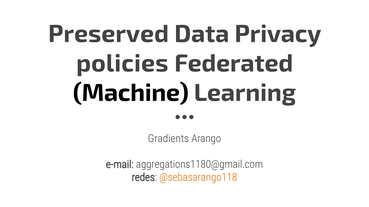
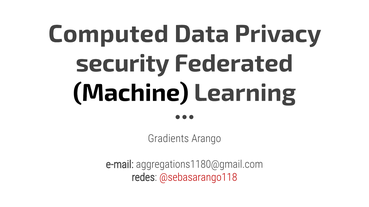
Preserved: Preserved -> Computed (108, 34)
policies: policies -> security (123, 64)
@sebasarango118 colour: orange -> red (198, 178)
